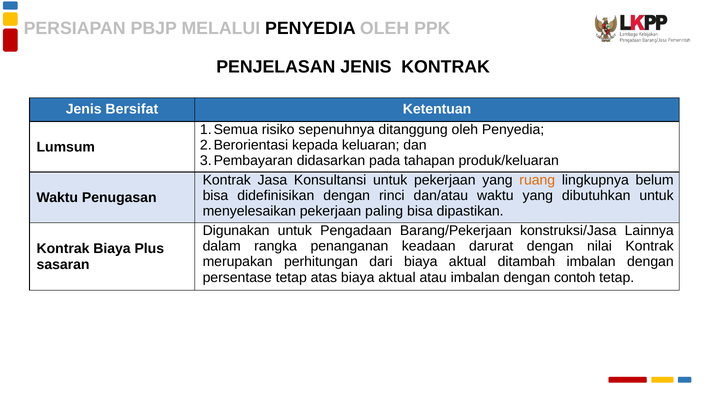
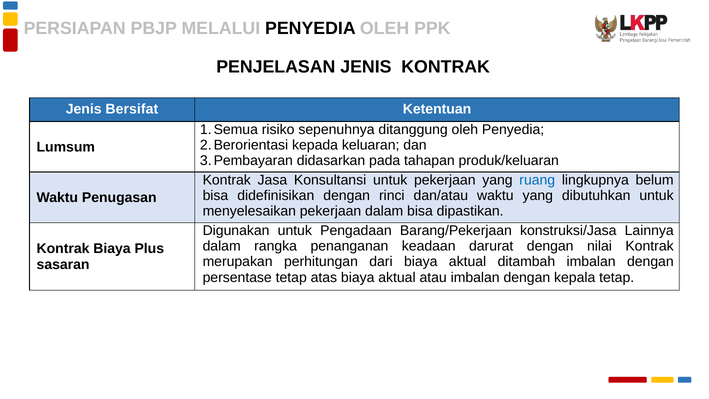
ruang colour: orange -> blue (537, 180)
pekerjaan paling: paling -> dalam (384, 211)
contoh: contoh -> kepala (575, 277)
